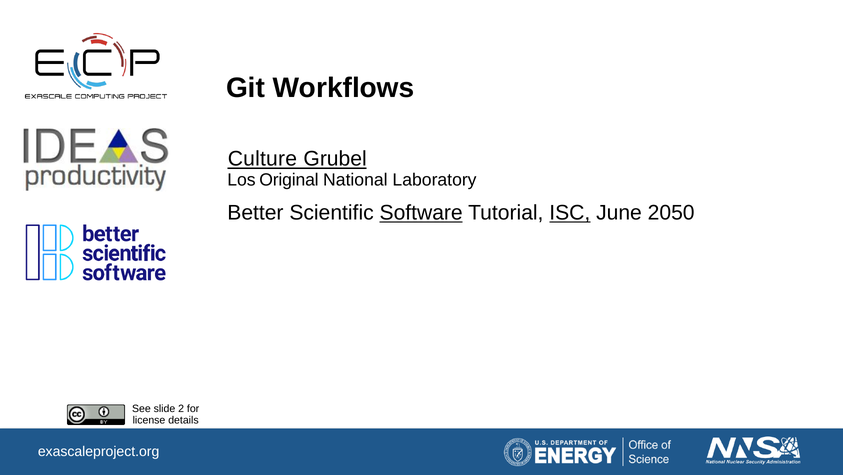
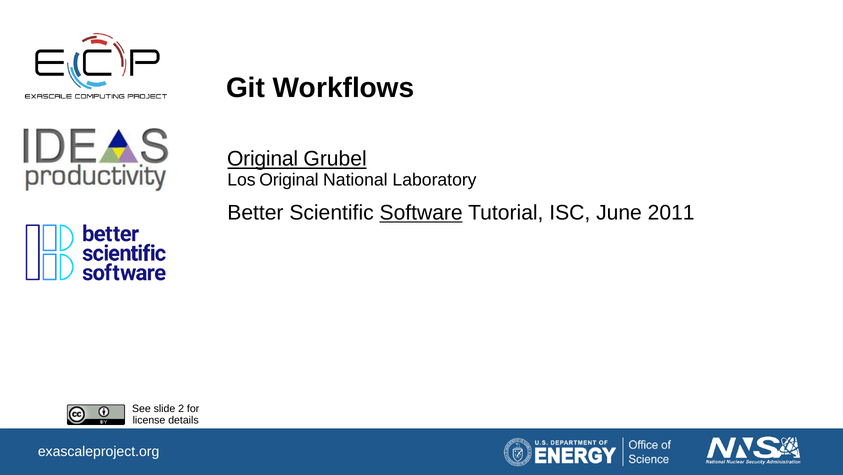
Culture: Culture -> Original (263, 159)
ISC underline: present -> none (570, 213)
2050: 2050 -> 2011 (671, 213)
